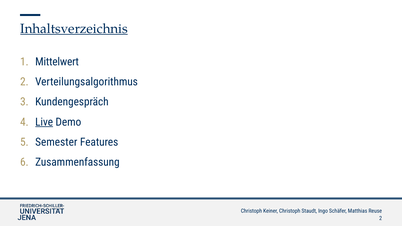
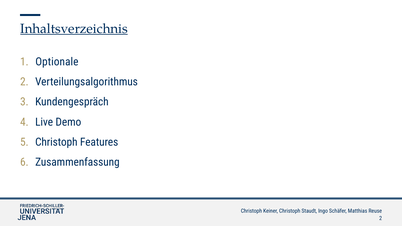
Mittelwert: Mittelwert -> Optionale (57, 62)
Live underline: present -> none (44, 122)
Semester: Semester -> Christoph (56, 142)
